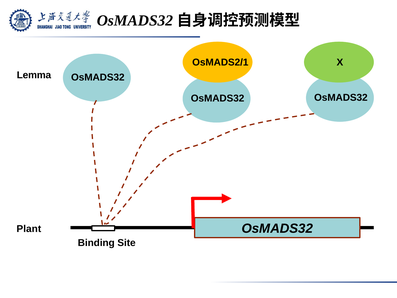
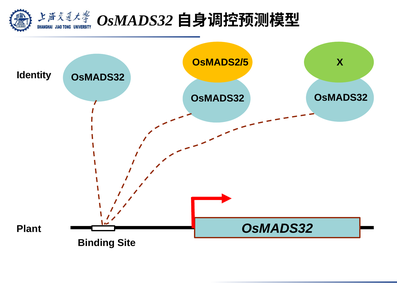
OsMADS2/1: OsMADS2/1 -> OsMADS2/5 (220, 62)
Lemma: Lemma -> Identity (34, 75)
